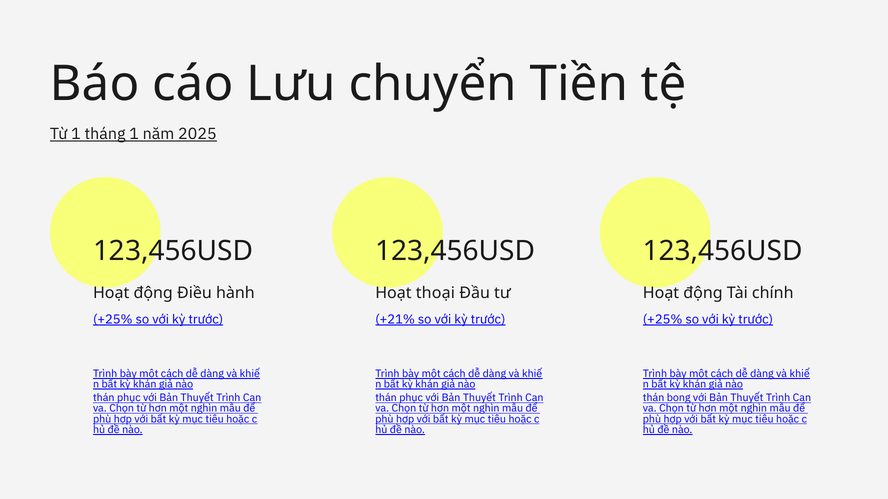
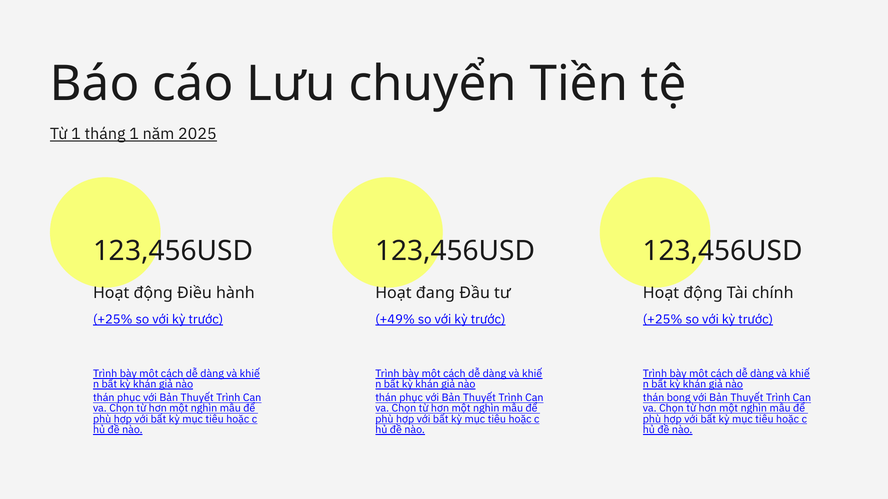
thoại: thoại -> đang (435, 293)
+21%: +21% -> +49% (395, 320)
